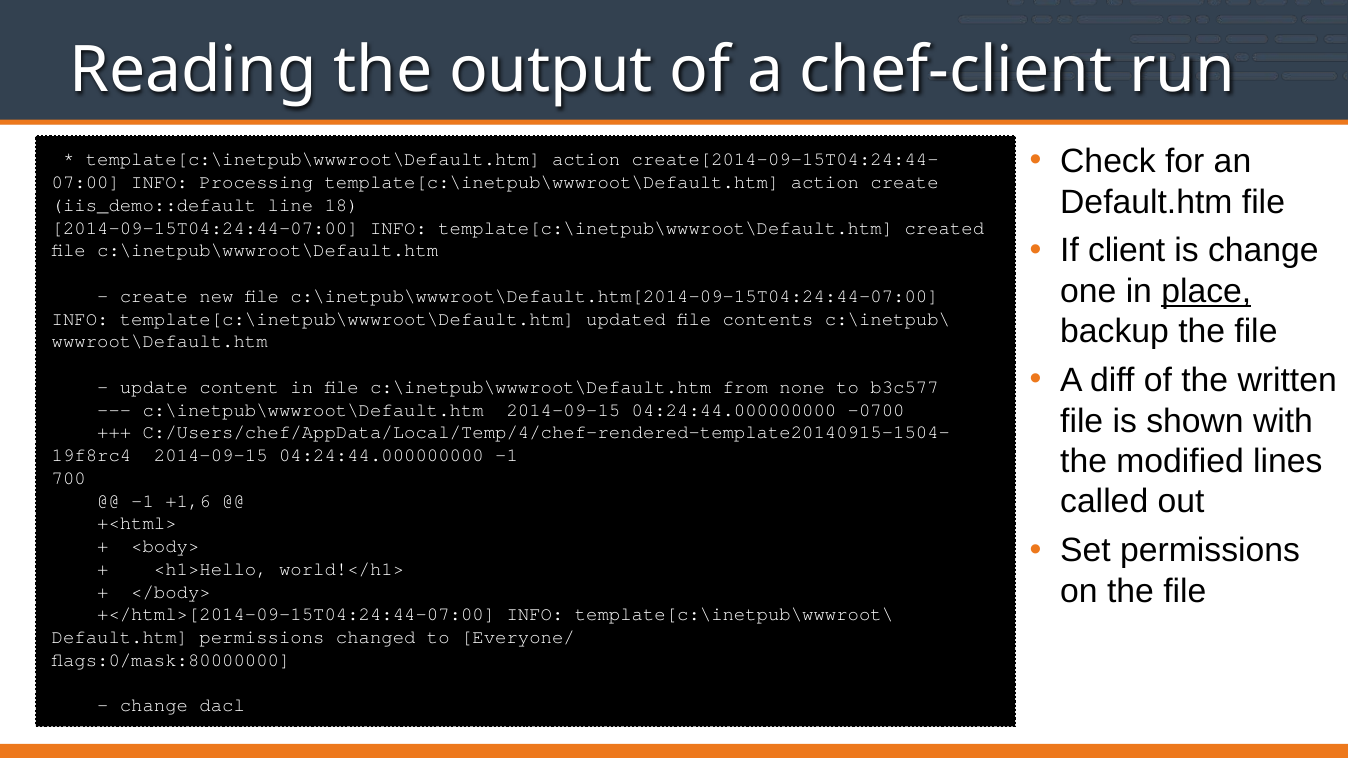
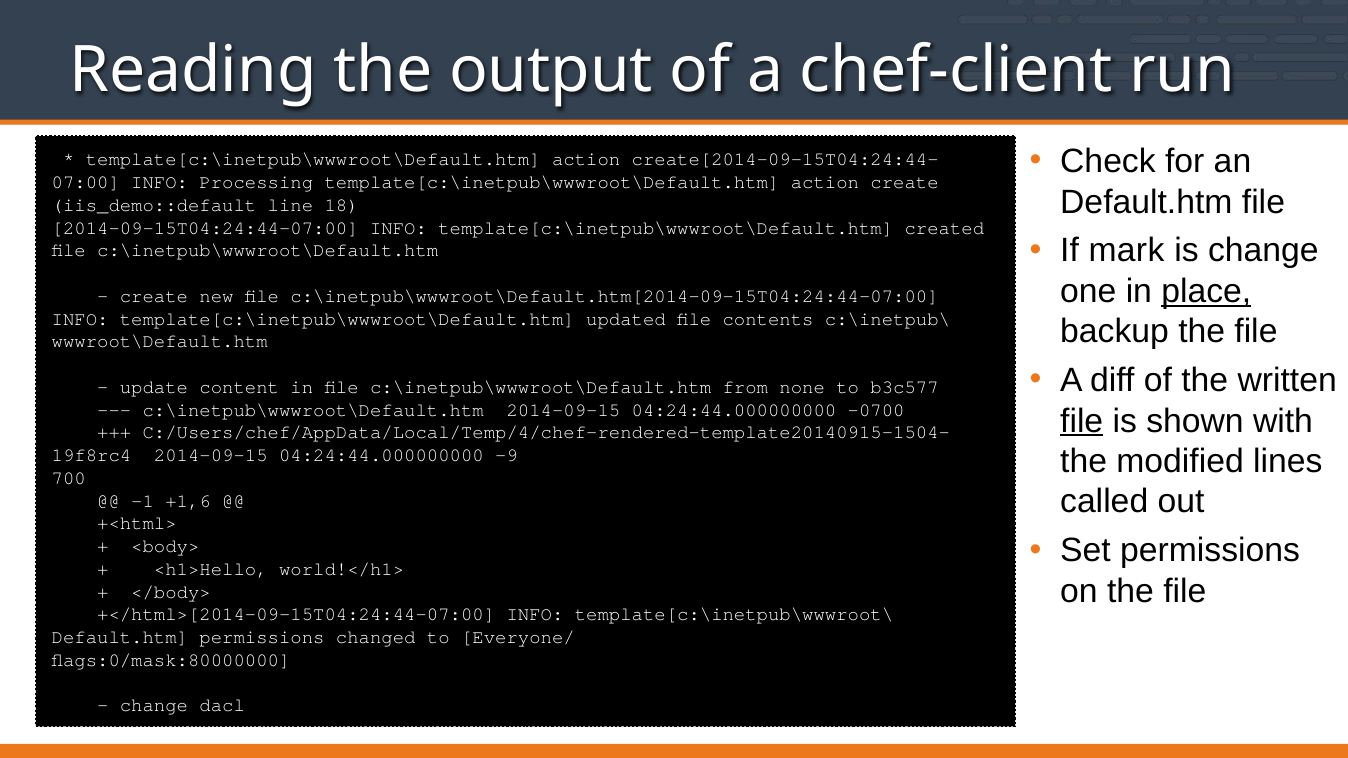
client: client -> mark (1126, 251)
file underline: none -> present (1082, 421)
04:24:44.000000000 -1: -1 -> -9 (507, 455)
